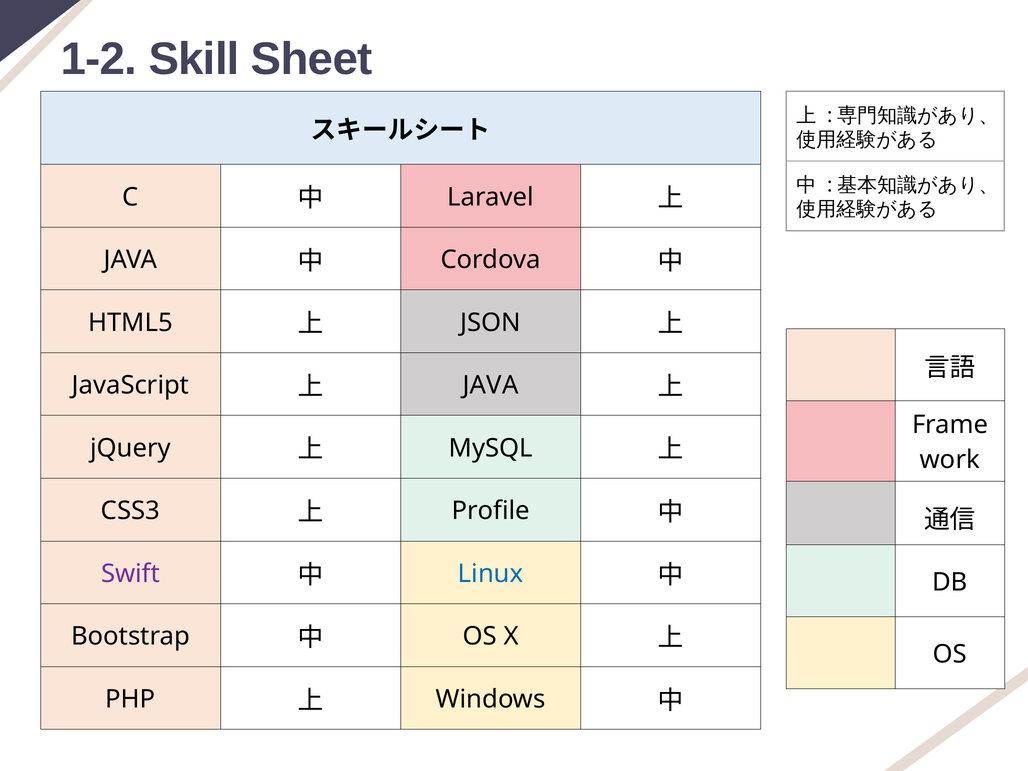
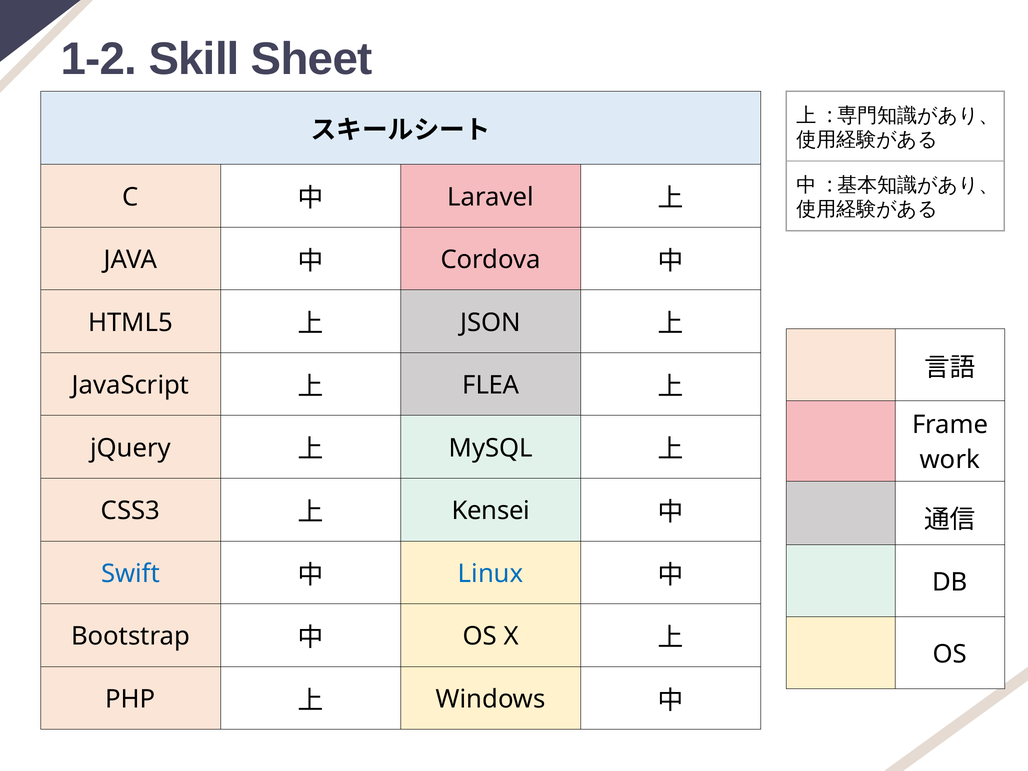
JAVA: JAVA -> FLEA (491, 385)
Profile: Profile -> Kensei (491, 511)
Swift colour: purple -> blue (130, 574)
